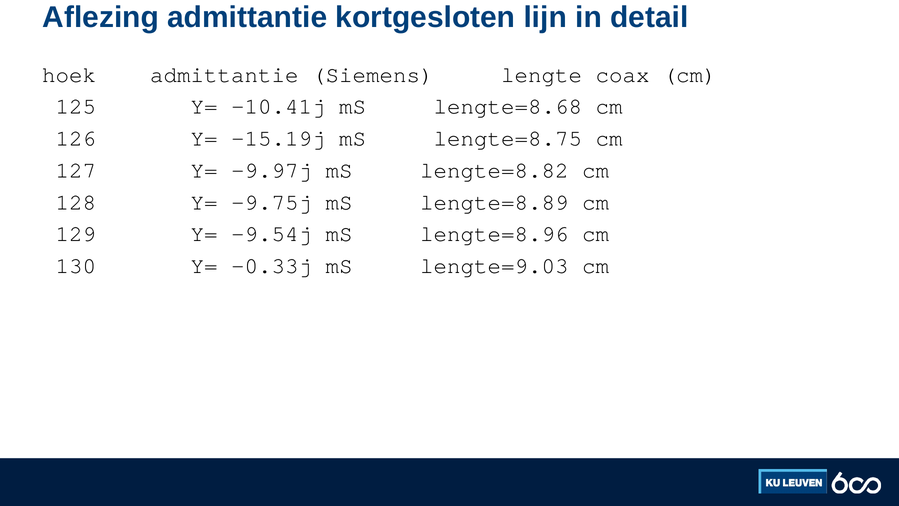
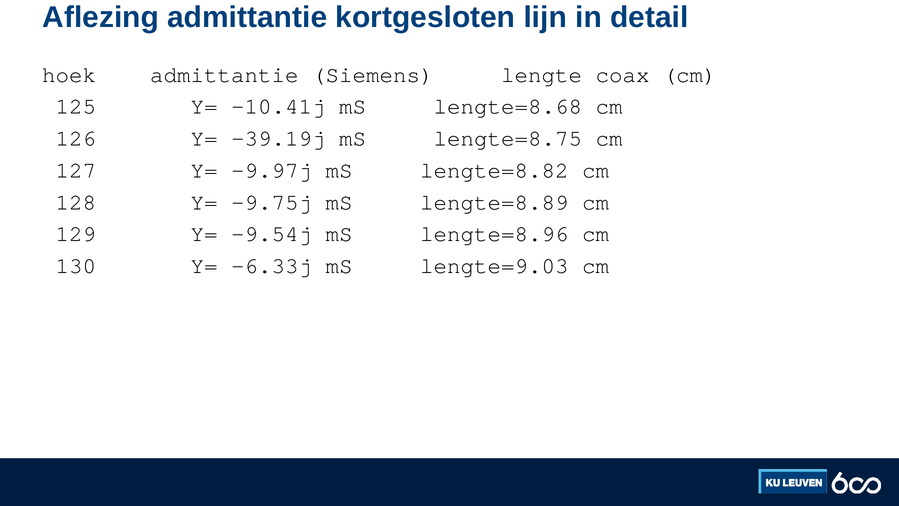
-15.19j: -15.19j -> -39.19j (279, 138)
-0.33j: -0.33j -> -6.33j (272, 266)
